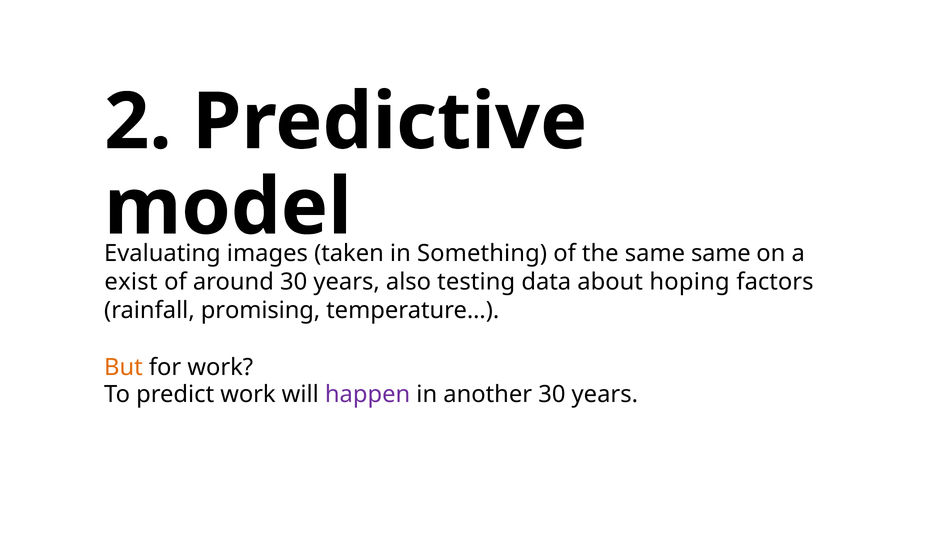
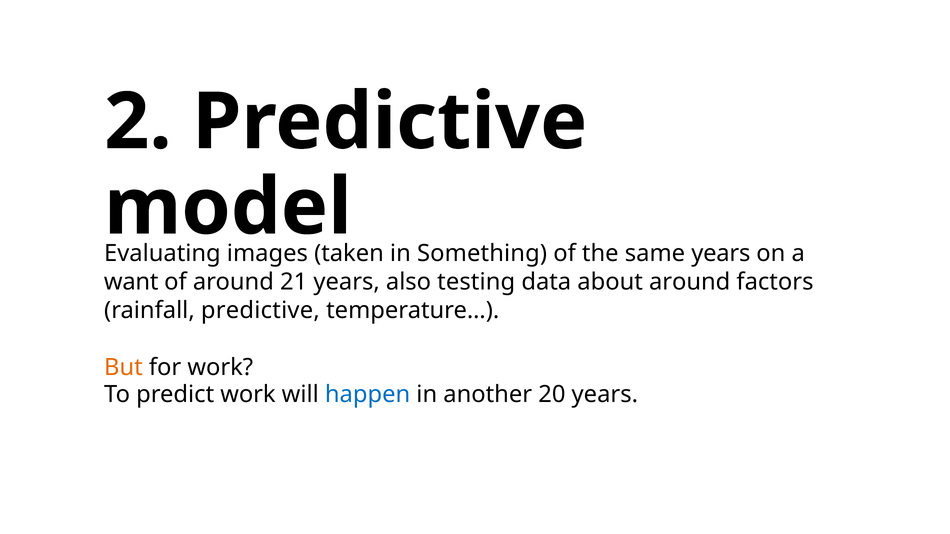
same same: same -> years (721, 254)
exist: exist -> want (131, 282)
around 30: 30 -> 21 (294, 282)
about hoping: hoping -> around (690, 282)
rainfall promising: promising -> predictive (260, 311)
happen colour: purple -> blue (368, 394)
another 30: 30 -> 20 (552, 394)
